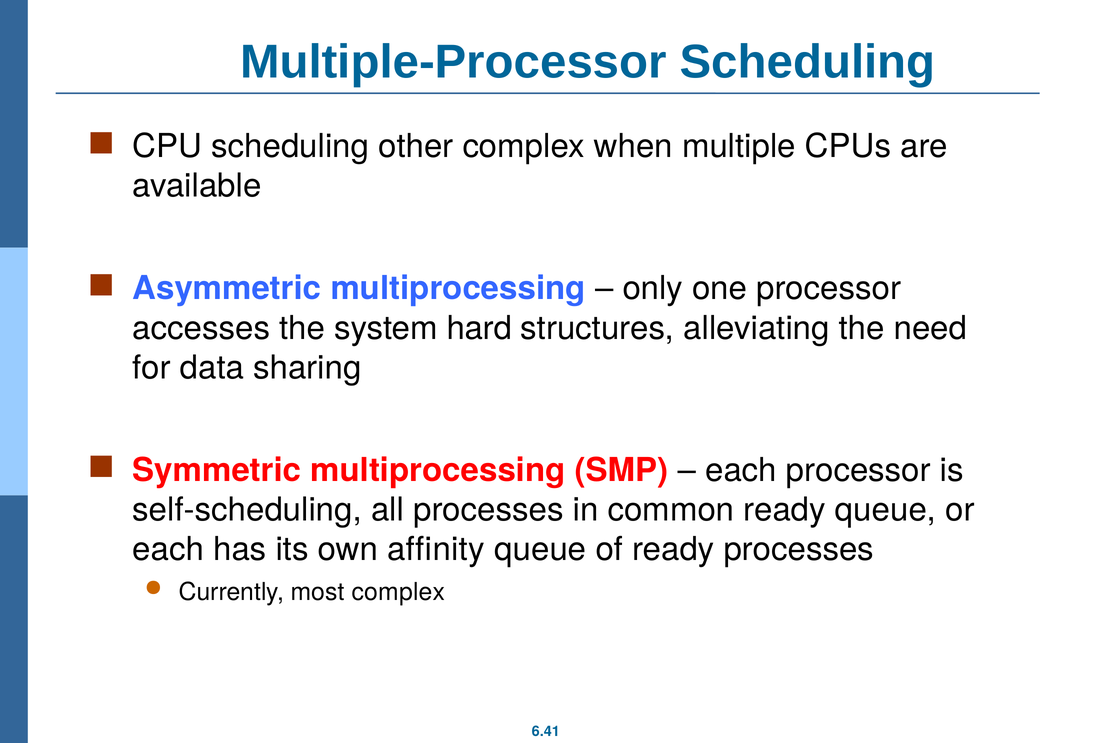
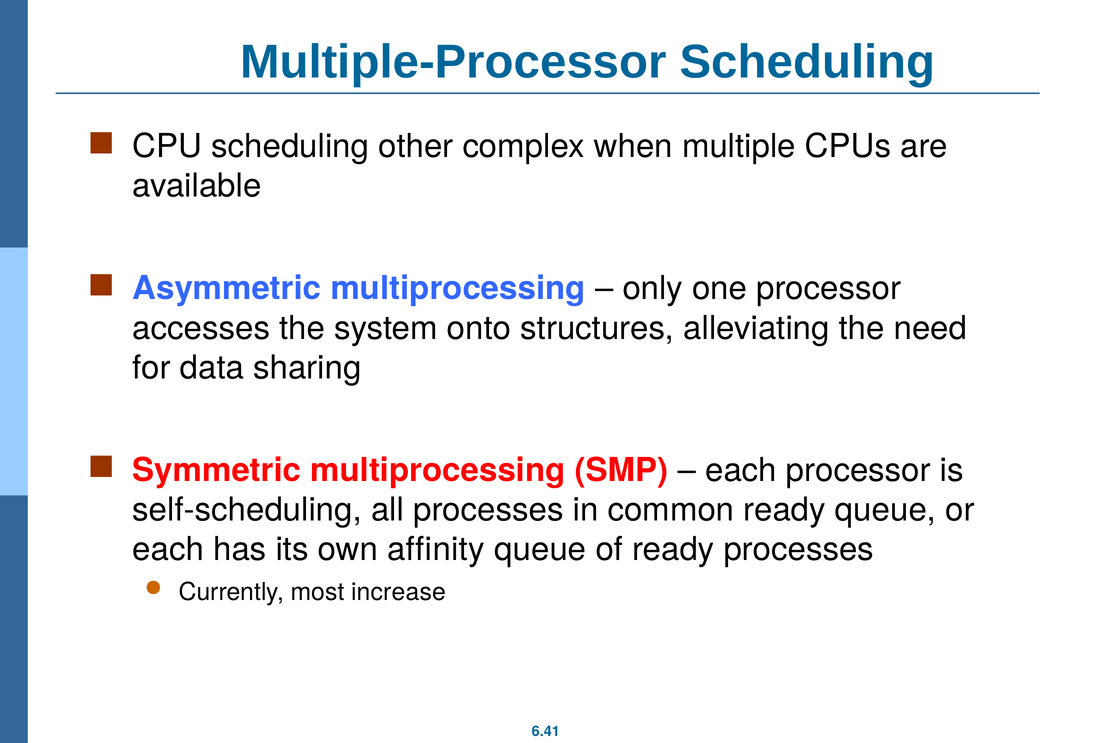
hard: hard -> onto (479, 328)
most complex: complex -> increase (399, 592)
